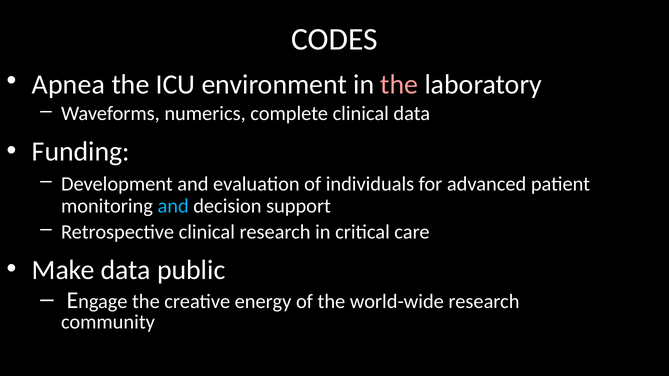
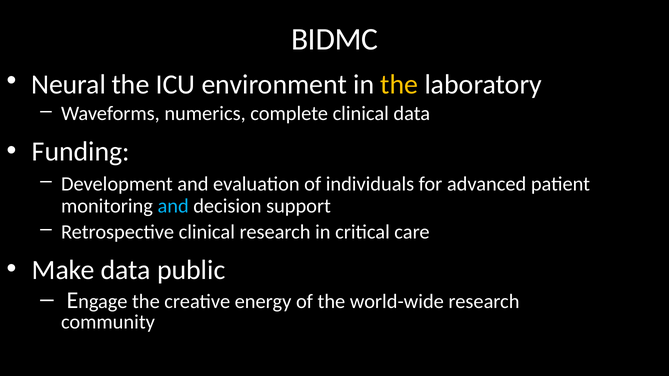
CODES: CODES -> BIDMC (335, 40)
Apnea: Apnea -> Neural (69, 85)
the colour: pink -> yellow (399, 85)
